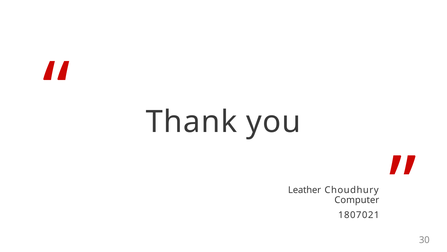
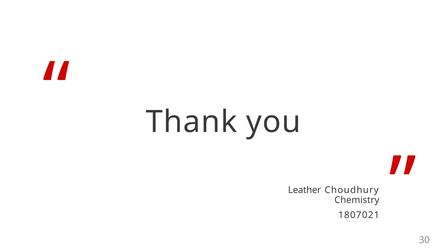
Computer: Computer -> Chemistry (357, 200)
